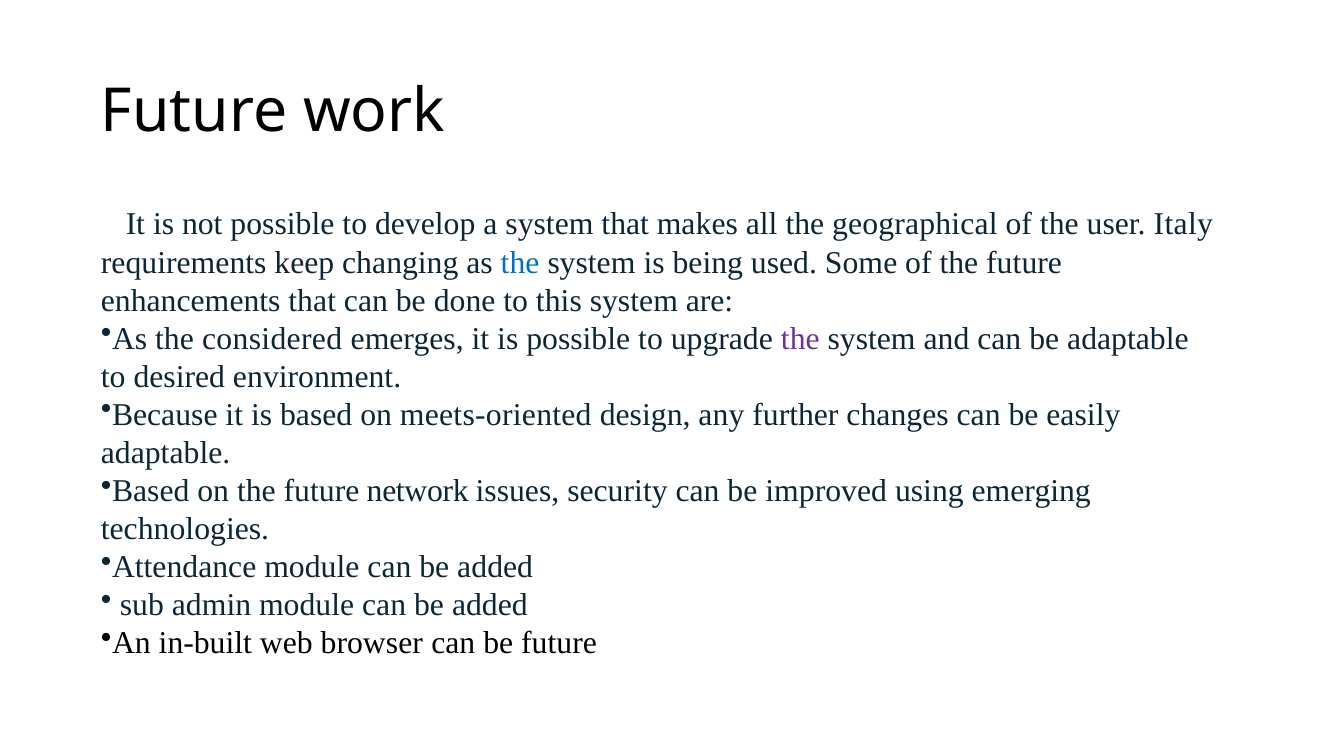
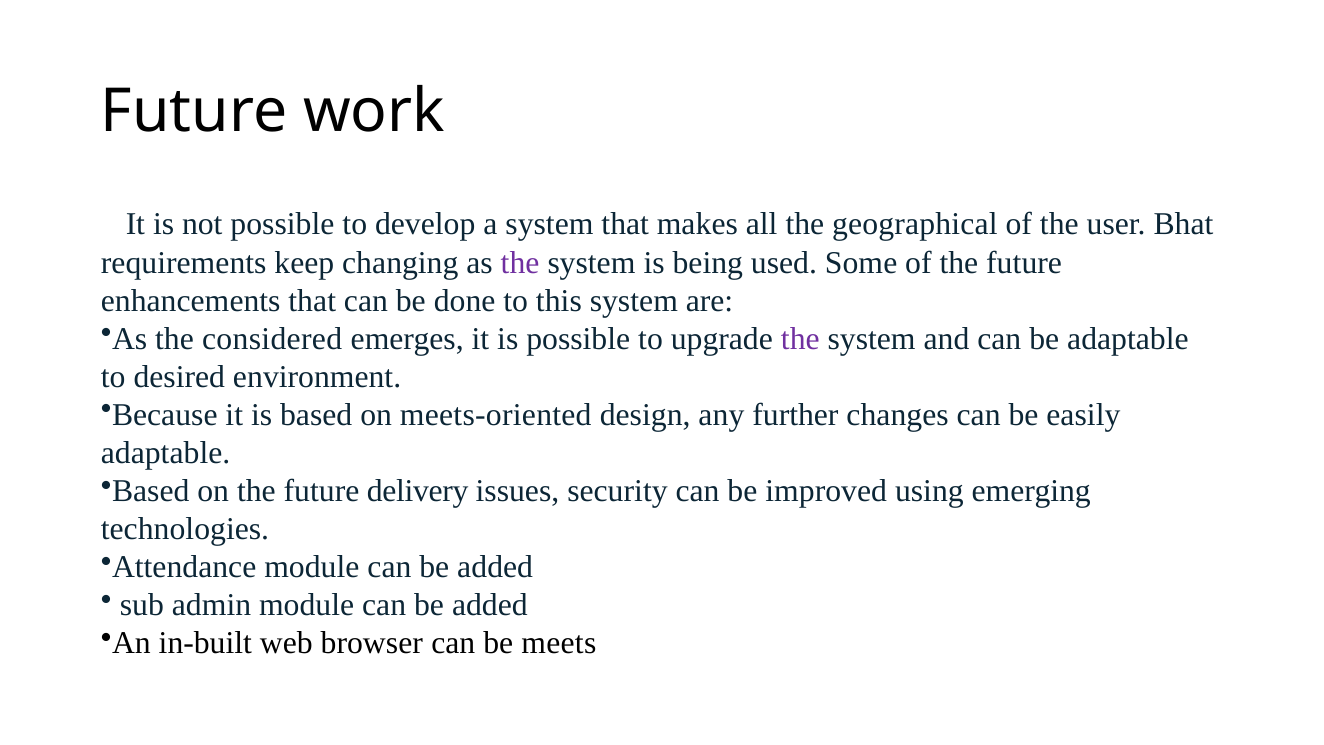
Italy: Italy -> Bhat (1184, 224)
the colour: blue -> purple (520, 262)
network: network -> delivery (418, 491)
be future: future -> meets (559, 643)
